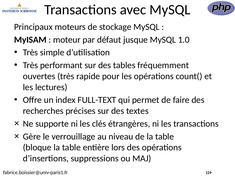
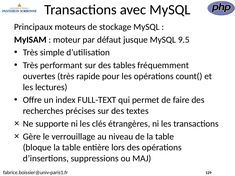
1.0: 1.0 -> 9.5 (184, 40)
